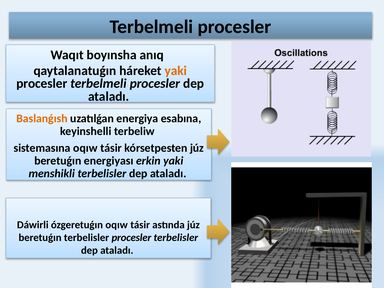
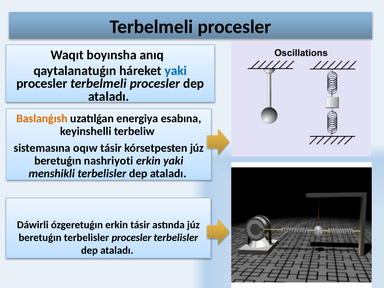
yaki colour: orange -> blue (176, 71)
energiyası: energiyası -> nashriyoti (109, 161)
ózgeretuǵın oqıw: oqıw -> erkin (117, 225)
